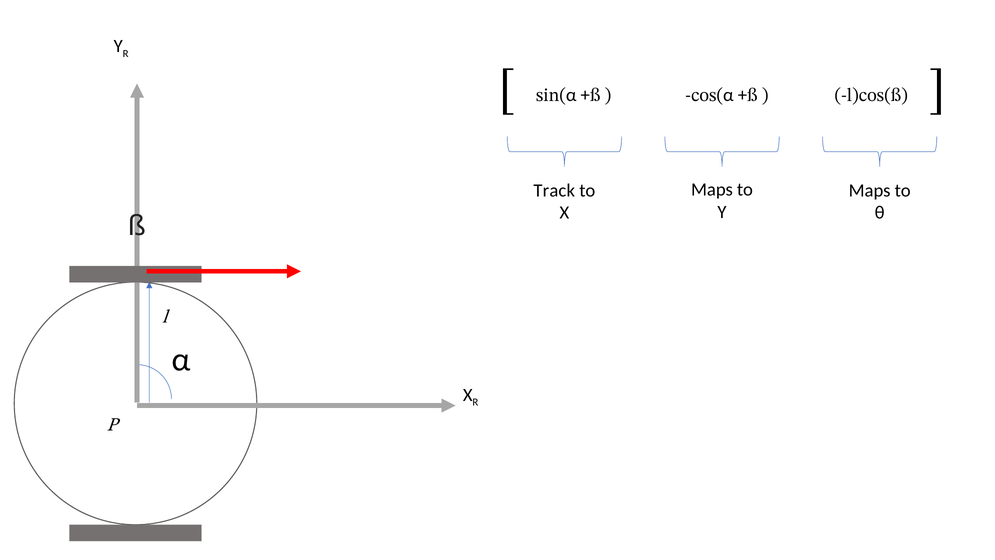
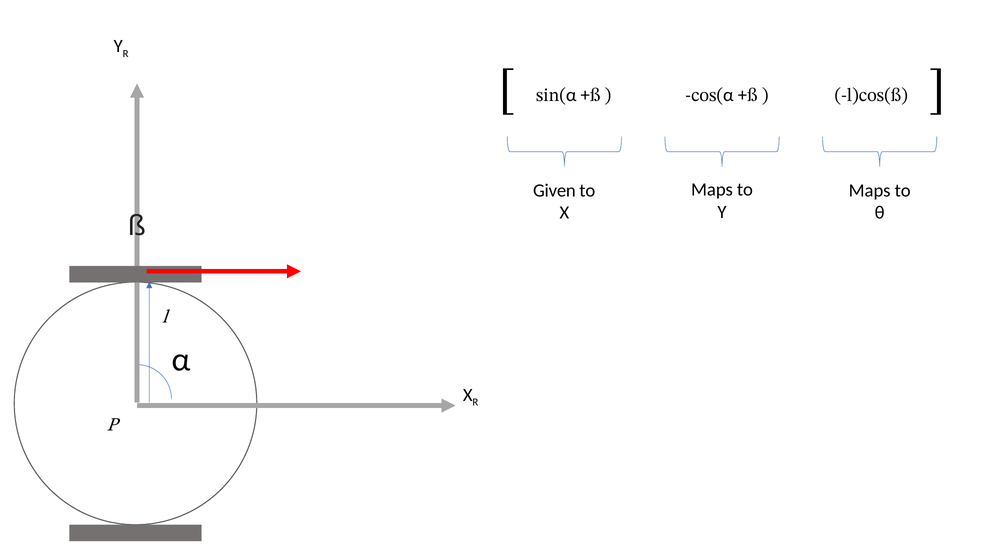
Track: Track -> Given (554, 190)
